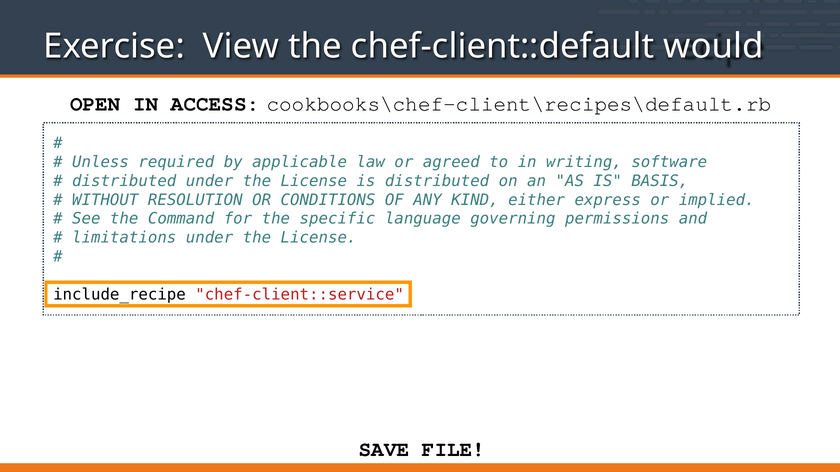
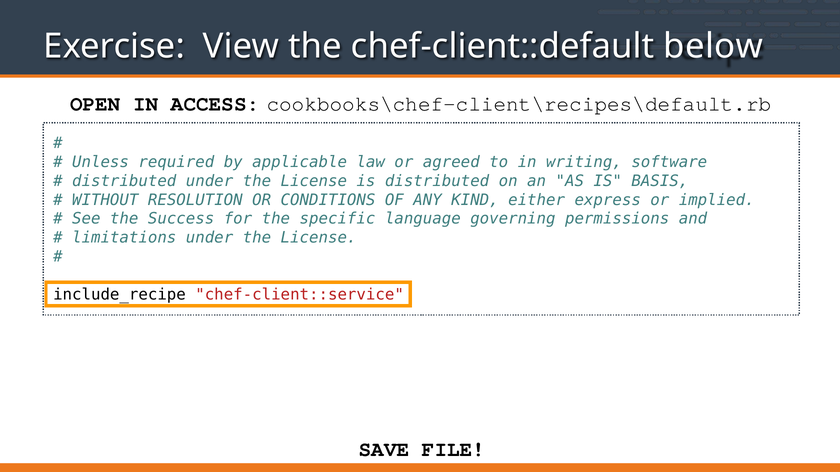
would: would -> below (713, 47)
Command: Command -> Success (181, 219)
